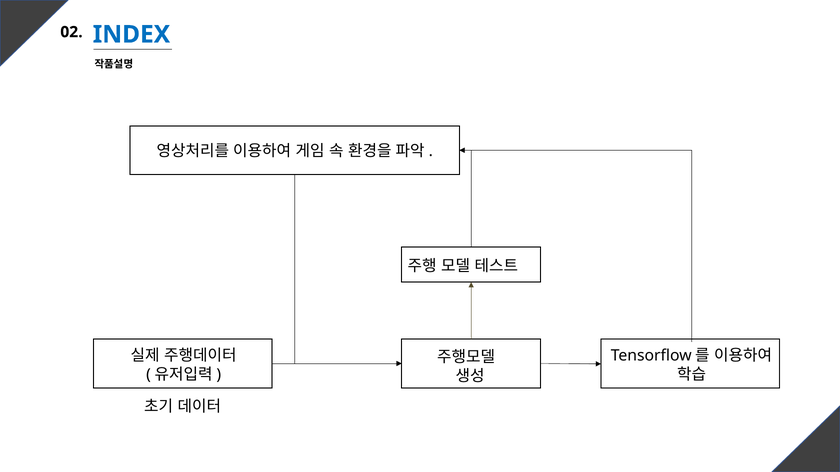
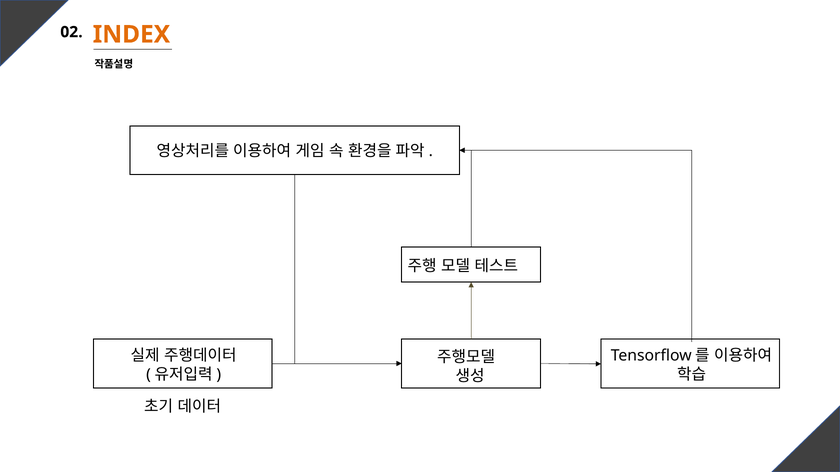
INDEX colour: blue -> orange (131, 35)
